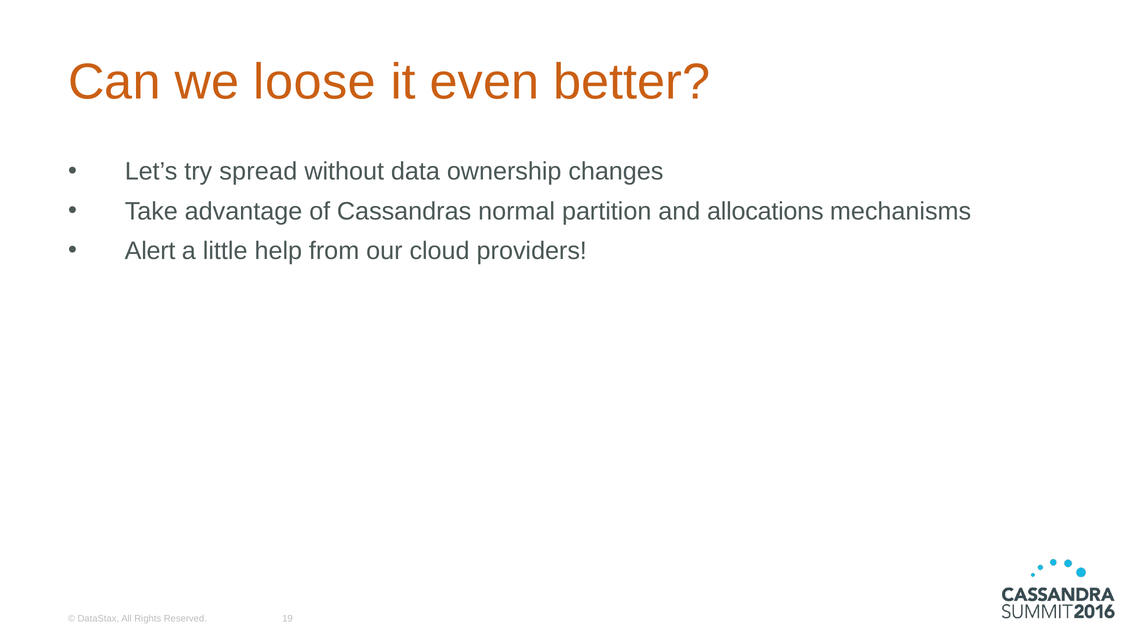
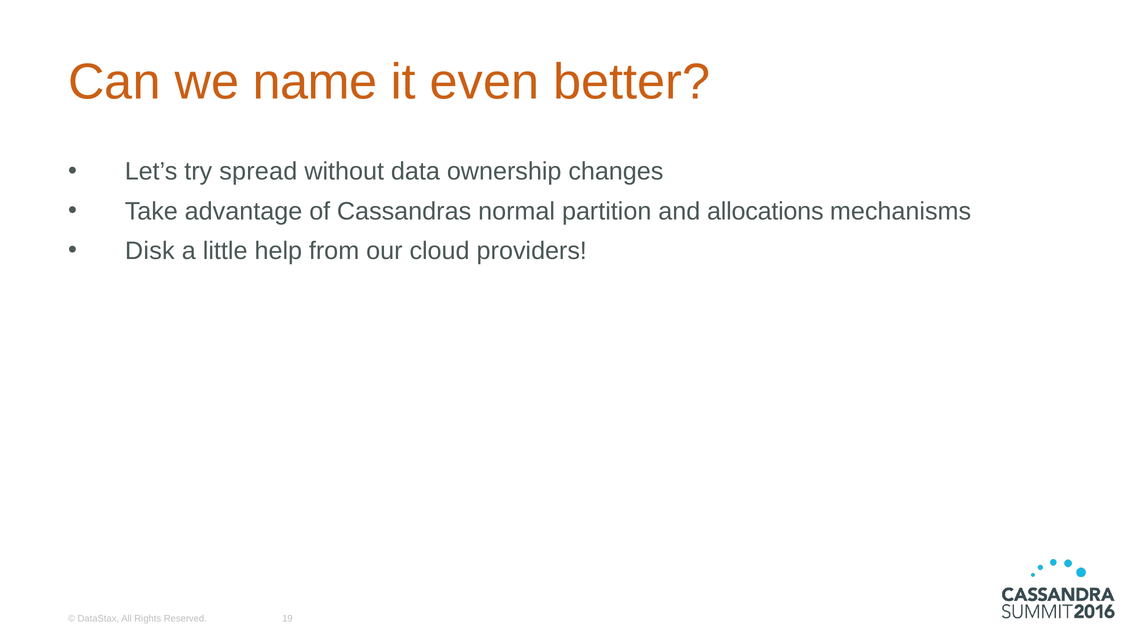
loose: loose -> name (315, 82)
Alert: Alert -> Disk (150, 251)
